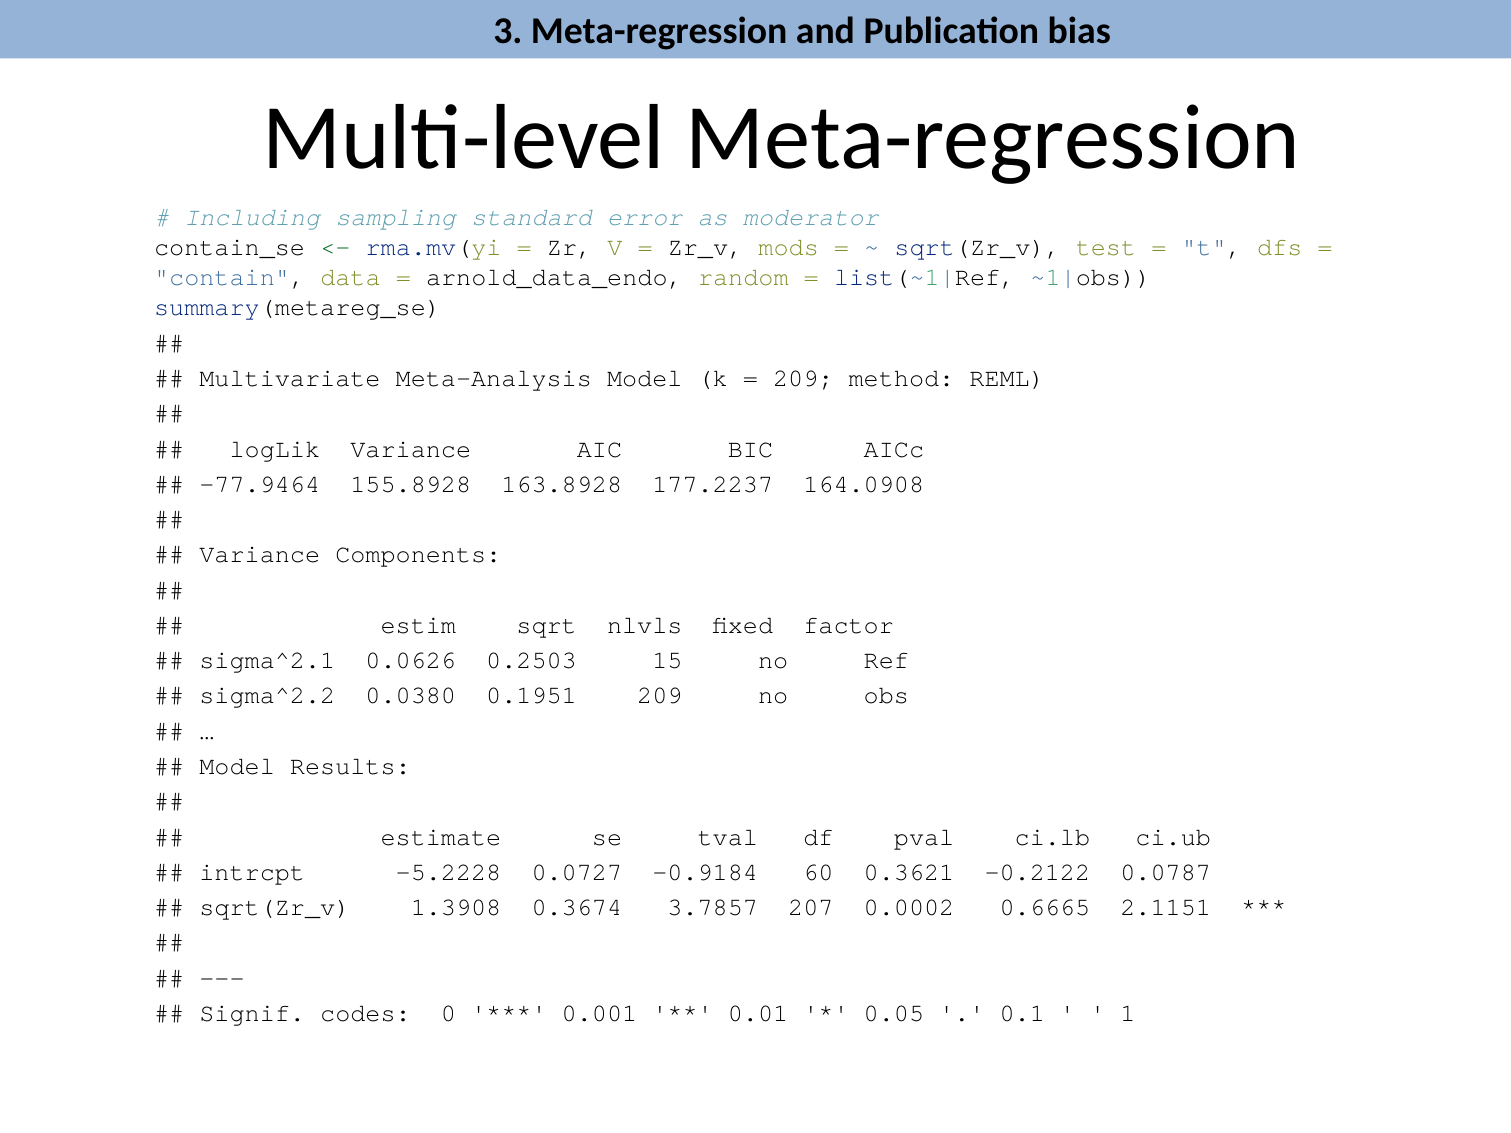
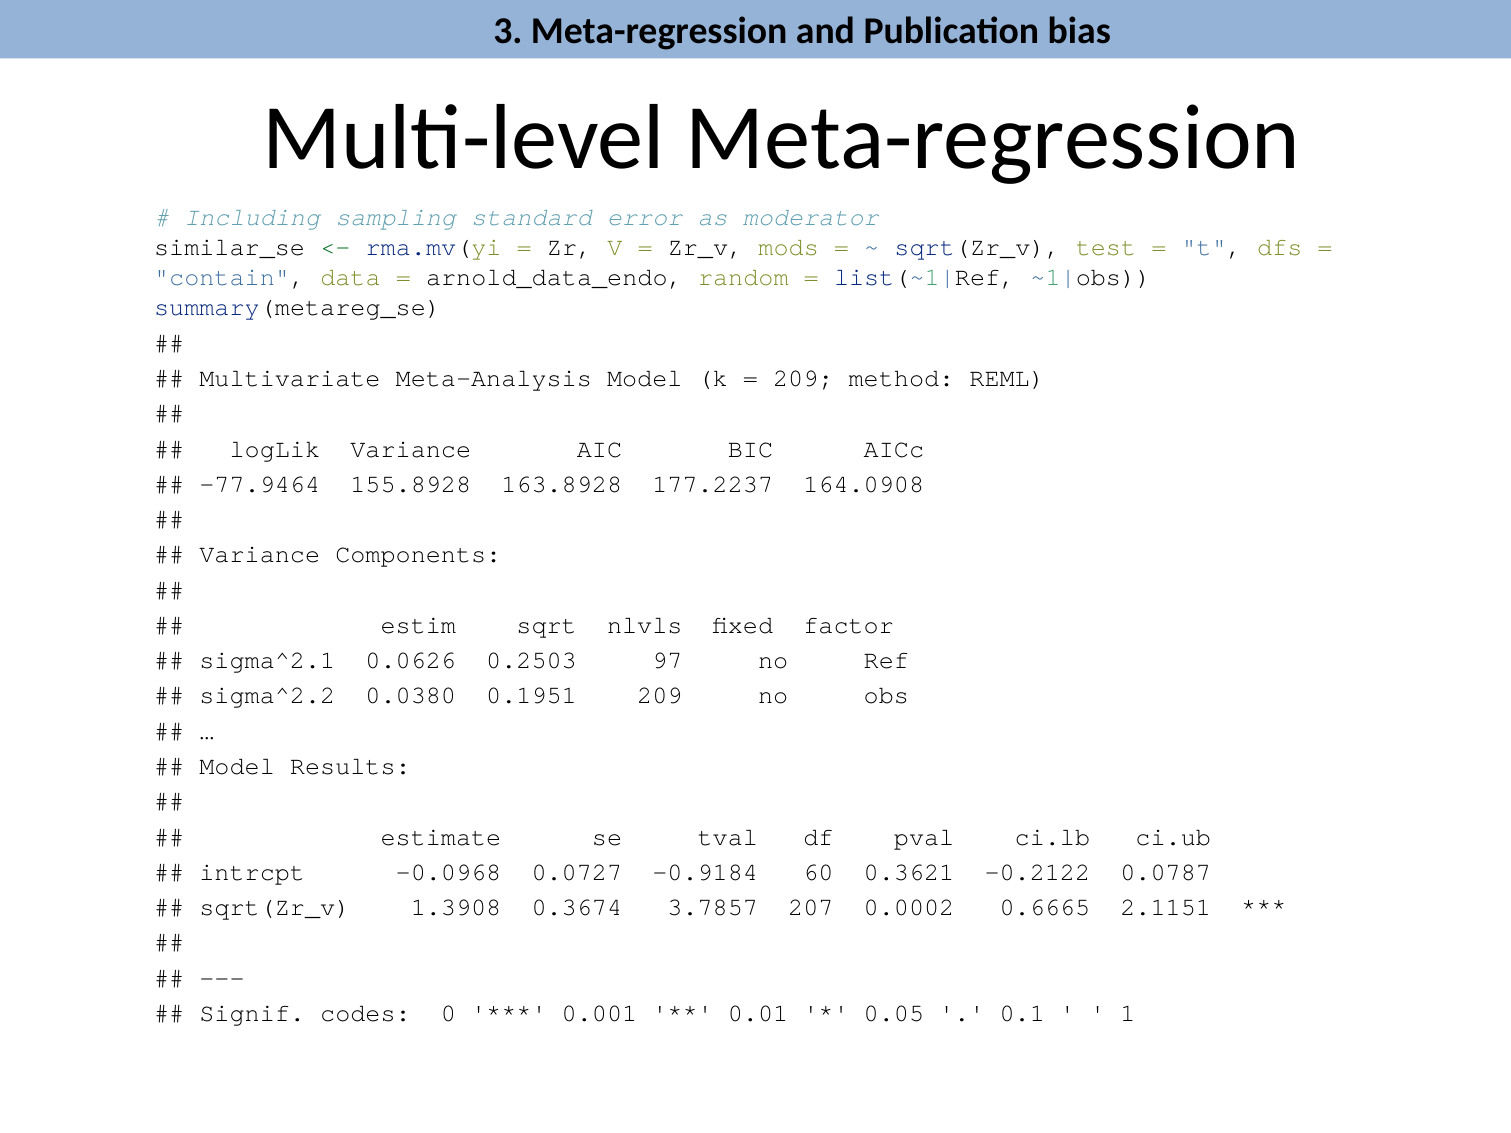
contain_se: contain_se -> similar_se (230, 247)
15: 15 -> 97 (667, 661)
-5.2228: -5.2228 -> -0.0968 (448, 872)
